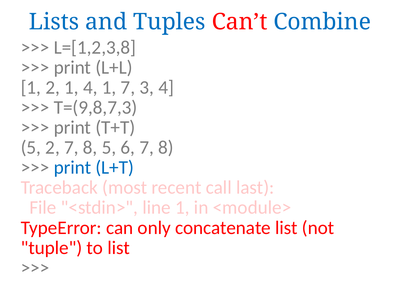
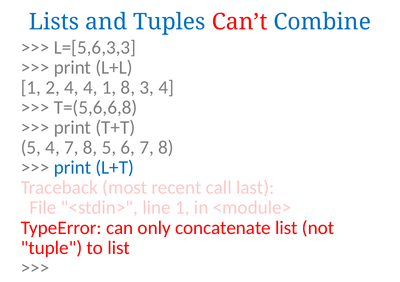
L=[1,2,3,8: L=[1,2,3,8 -> L=[5,6,3,3 (95, 48)
2 1: 1 -> 4 (71, 88)
1 7: 7 -> 8 (128, 88)
T=(9,8,7,3: T=(9,8,7,3 -> T=(5,6,6,8 (96, 108)
5 2: 2 -> 4 (53, 148)
